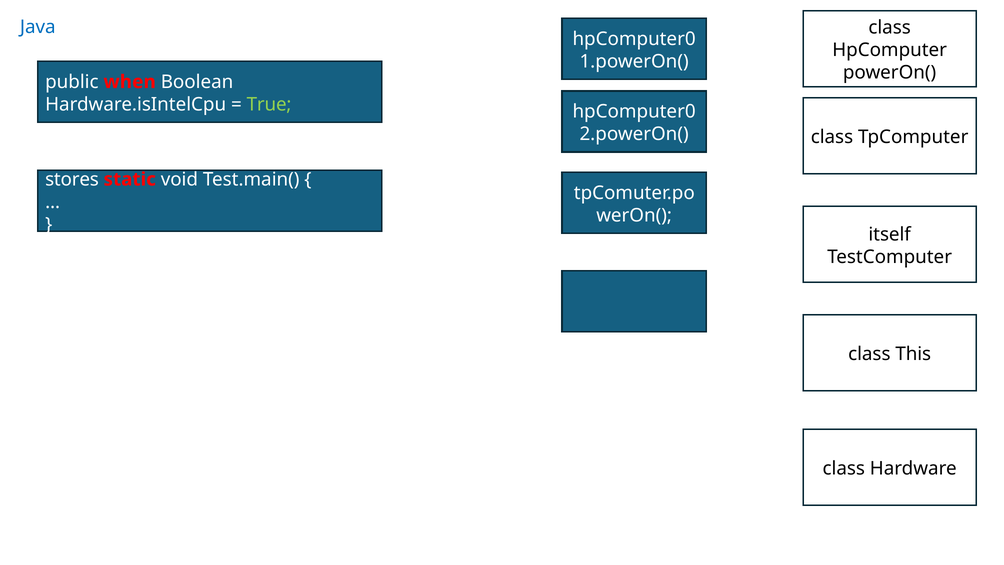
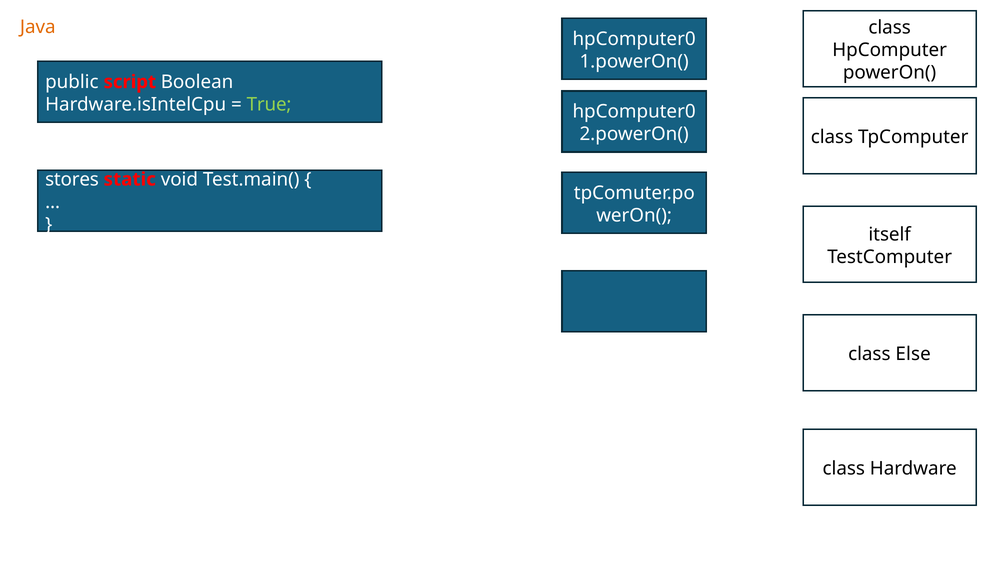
Java colour: blue -> orange (38, 27)
when: when -> script (130, 82)
This: This -> Else (913, 354)
